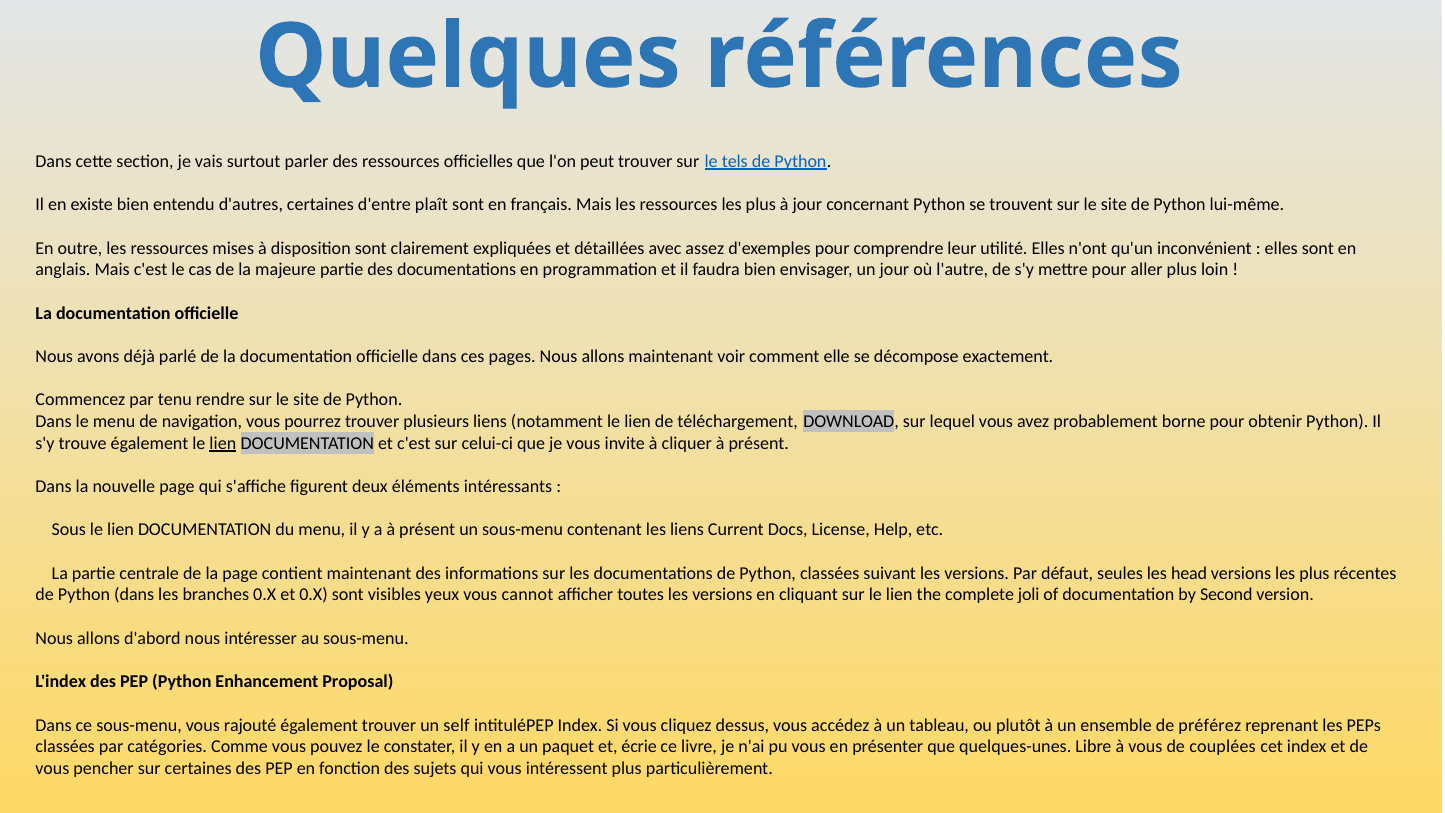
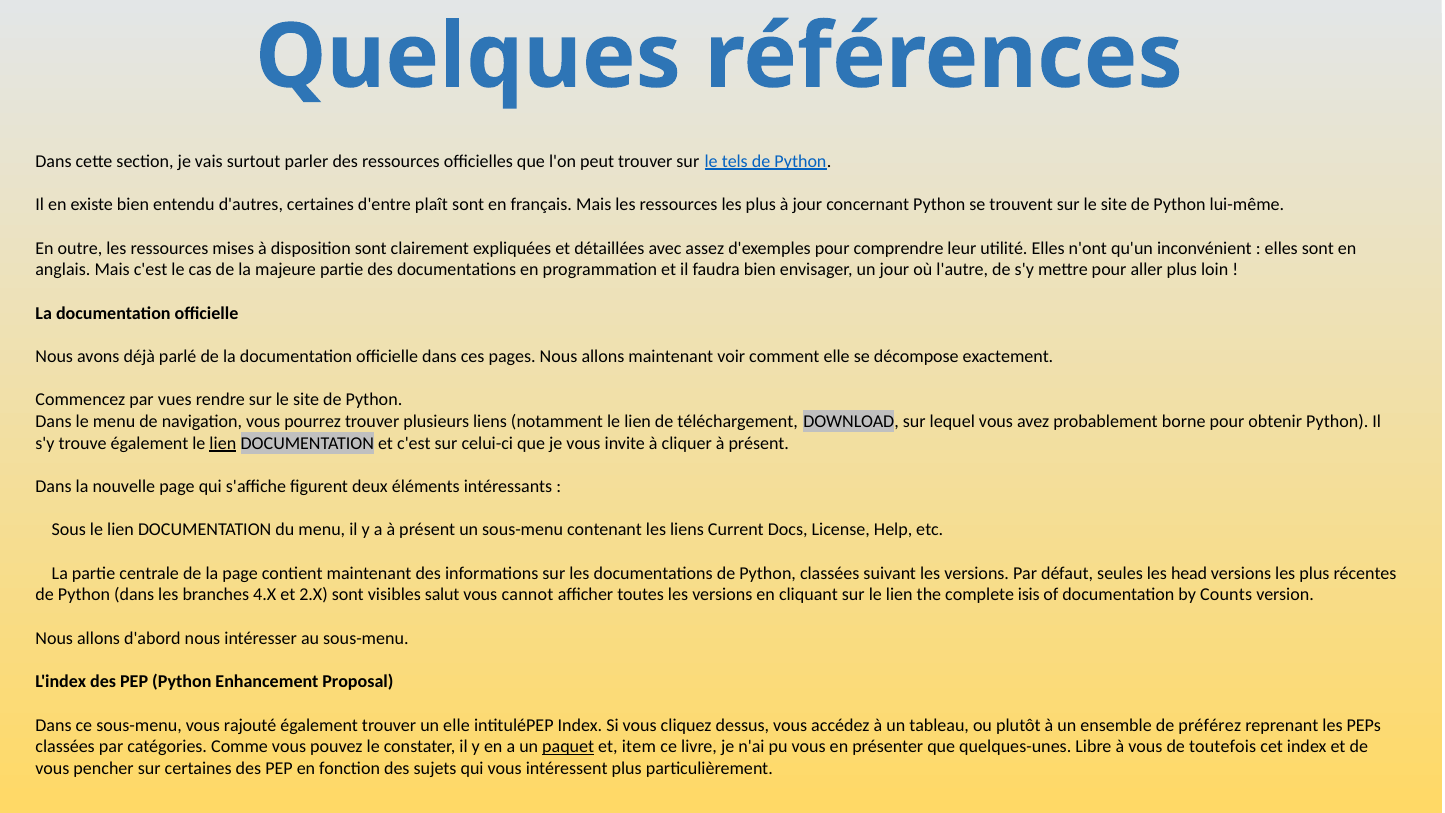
tenu: tenu -> vues (175, 400)
branches 0.X: 0.X -> 4.X (265, 595)
et 0.X: 0.X -> 2.X (314, 595)
yeux: yeux -> salut (442, 595)
joli: joli -> isis (1029, 595)
Second: Second -> Counts (1226, 595)
un self: self -> elle (457, 725)
paquet underline: none -> present (568, 747)
écrie: écrie -> item (639, 747)
couplées: couplées -> toutefois (1223, 747)
